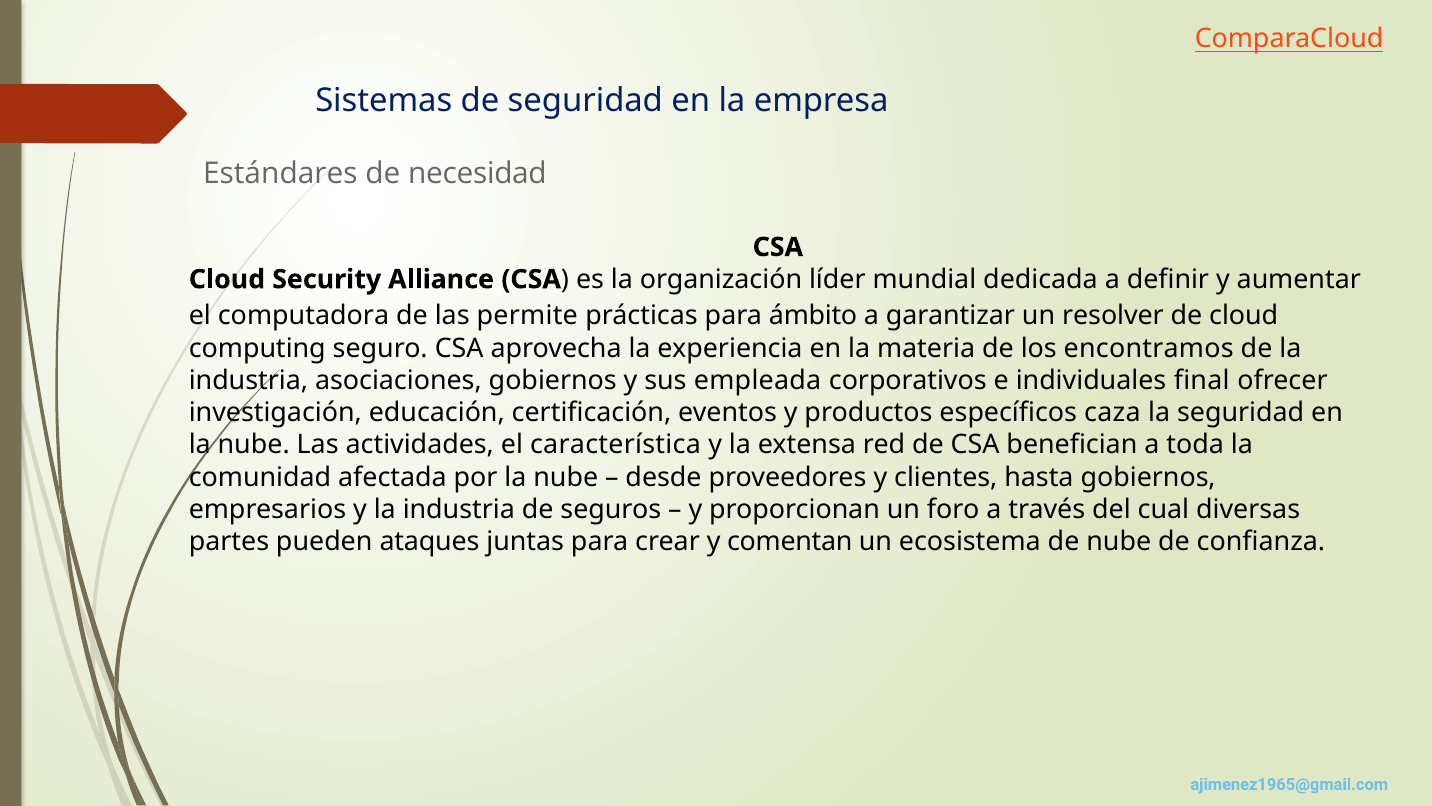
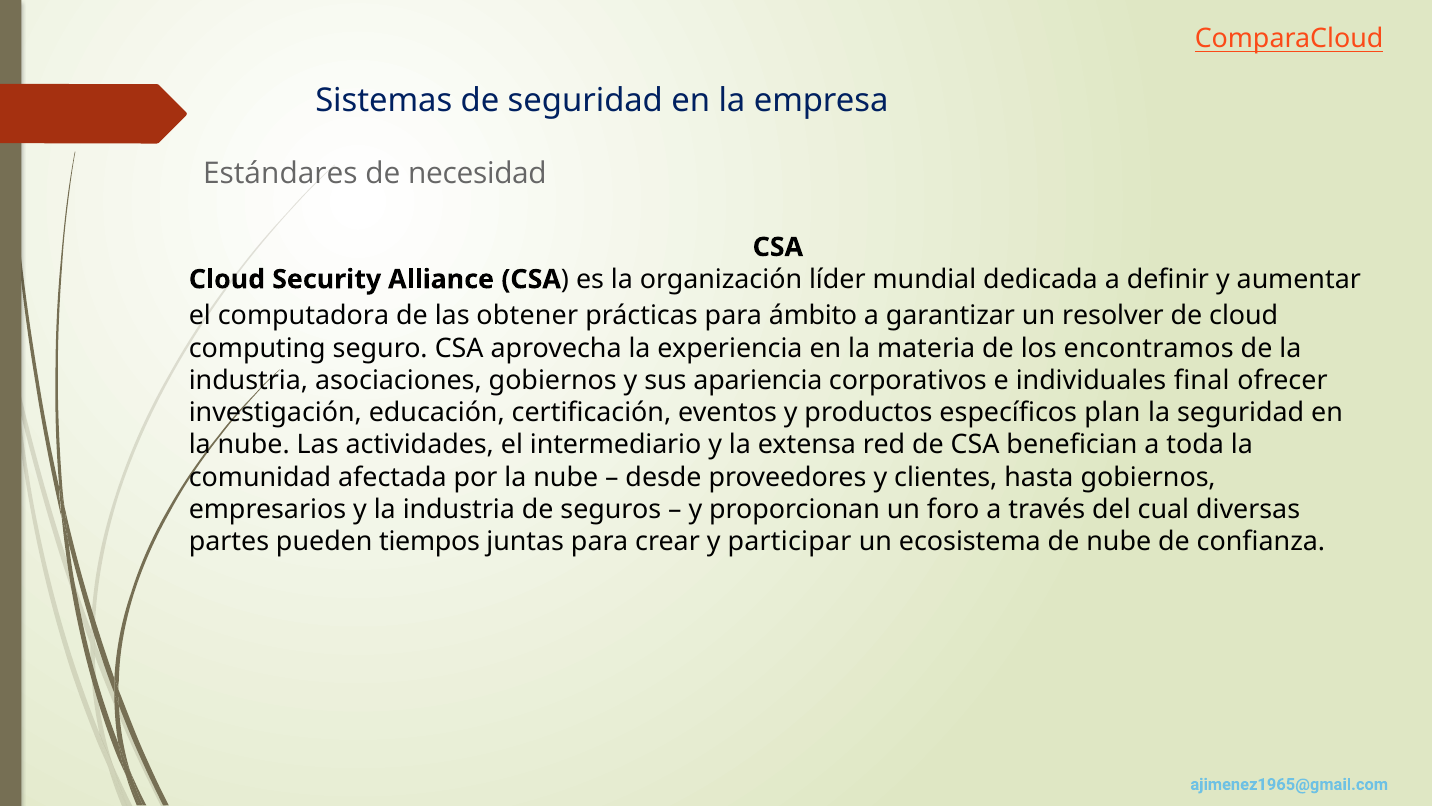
permite: permite -> obtener (527, 316)
empleada: empleada -> apariencia (758, 380)
caza: caza -> plan (1112, 412)
característica: característica -> intermediario (616, 445)
ataques: ataques -> tiempos (430, 541)
comentan: comentan -> participar (790, 541)
